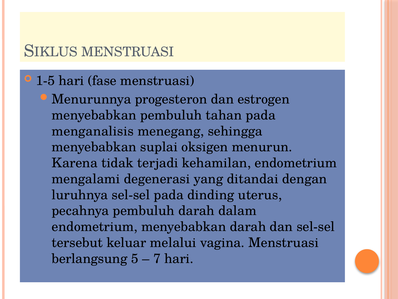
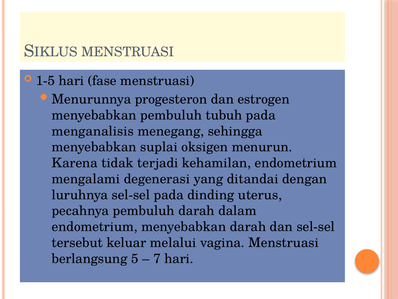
tahan: tahan -> tubuh (224, 115)
